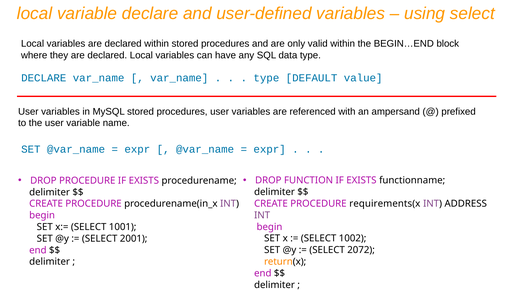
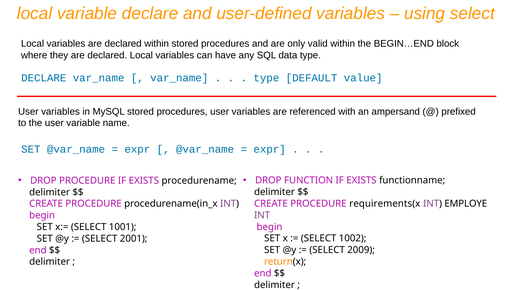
ADDRESS: ADDRESS -> EMPLOYE (466, 203)
2072: 2072 -> 2009 (361, 250)
